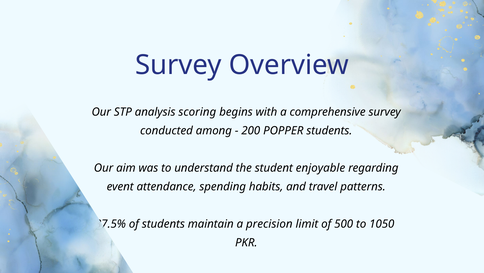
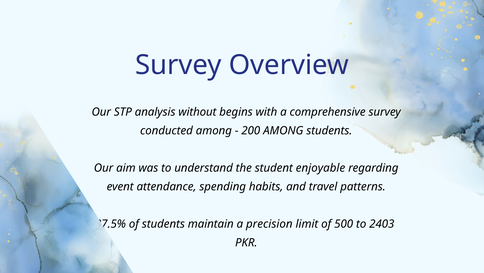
scoring: scoring -> without (197, 112)
200 POPPER: POPPER -> AMONG (283, 130)
1050: 1050 -> 2403 (382, 223)
